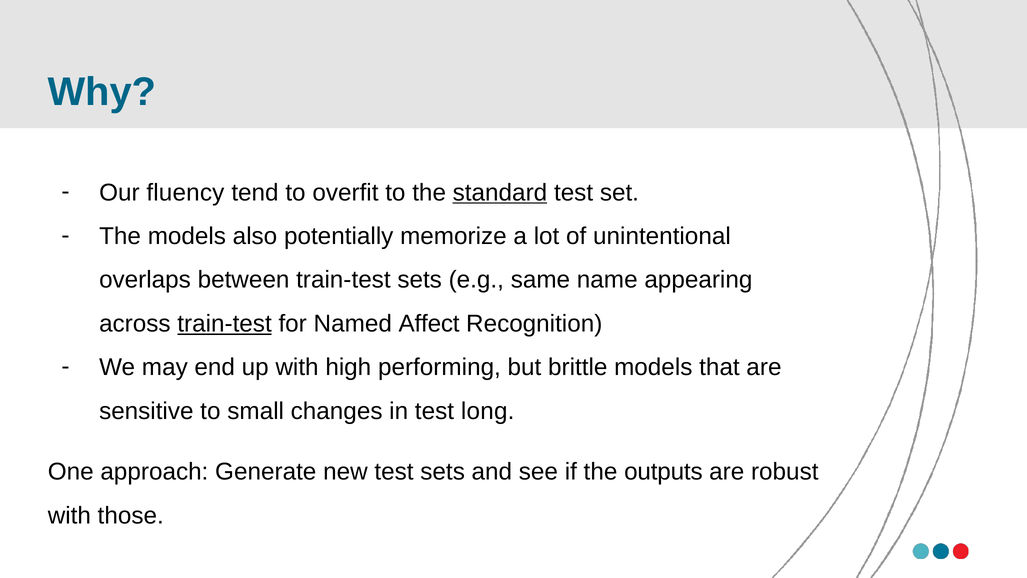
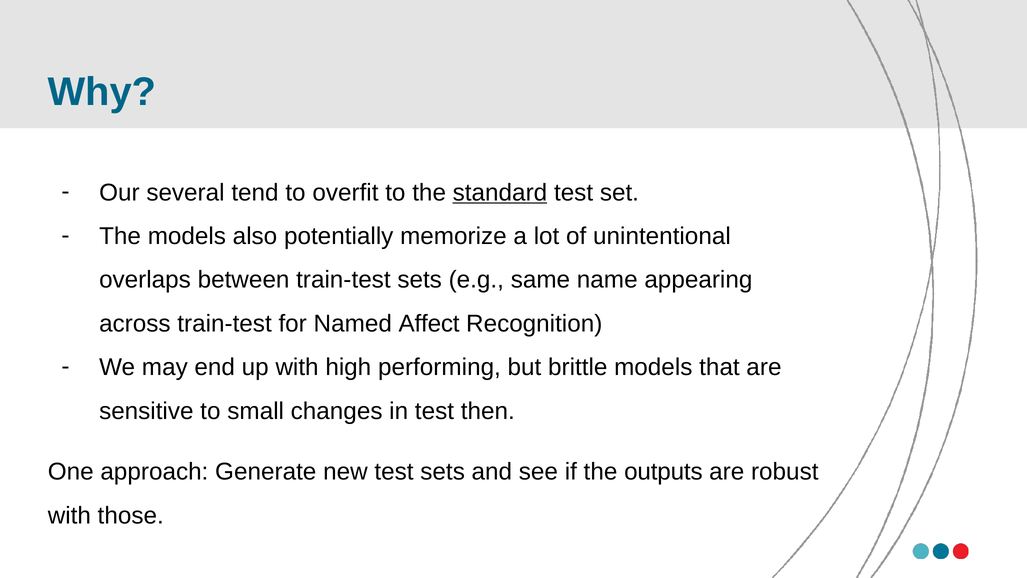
fluency: fluency -> several (185, 192)
train-test underline: present -> none (225, 323)
long: long -> then (488, 411)
